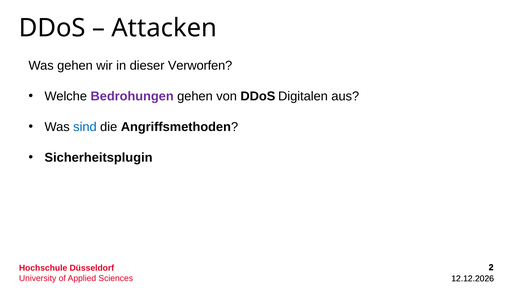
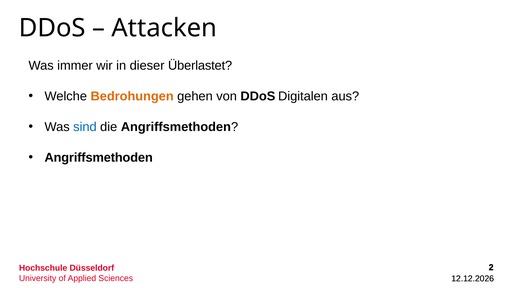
Was gehen: gehen -> immer (75, 65)
Verworfen: Verworfen -> Überlastet (200, 65)
Bedrohungen colour: purple -> orange (132, 96)
Sicherheitsplugin: Sicherheitsplugin -> Angriffsmethoden (99, 158)
